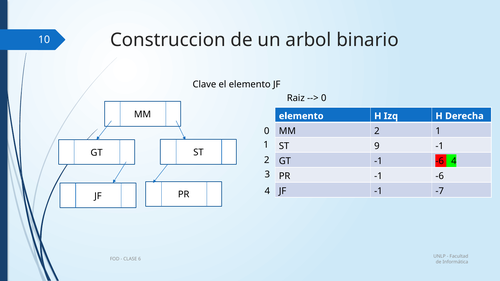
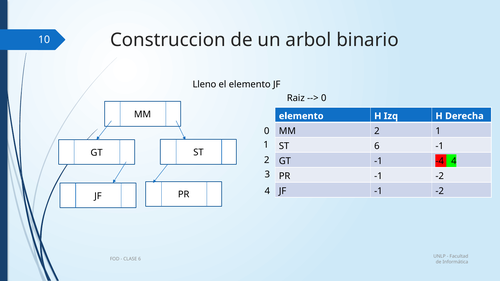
Clave: Clave -> Lleno (204, 85)
ST 9: 9 -> 6 (377, 146)
GT -1 -6: -6 -> -4 (440, 161)
PR -1 -6: -6 -> -2 (440, 176)
JF -1 -7: -7 -> -2 (440, 191)
